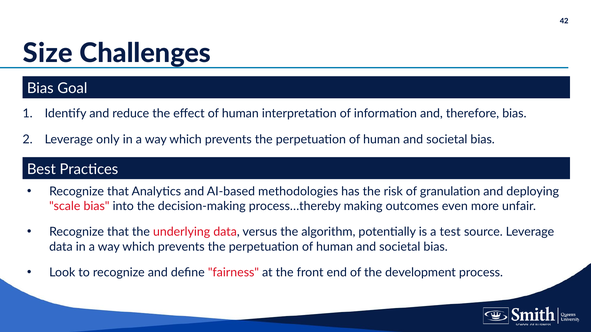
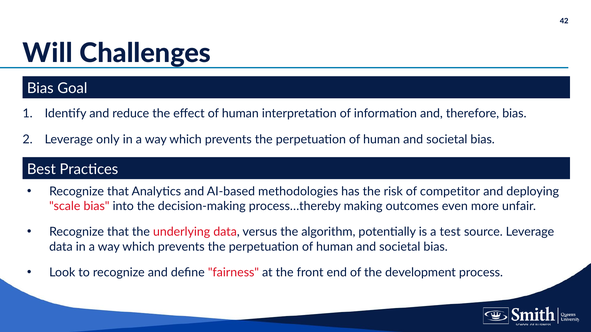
Size: Size -> Will (48, 53)
granulation: granulation -> competitor (450, 192)
